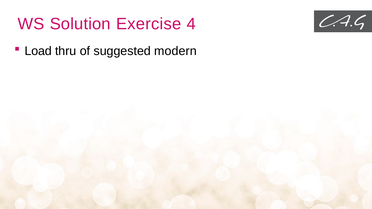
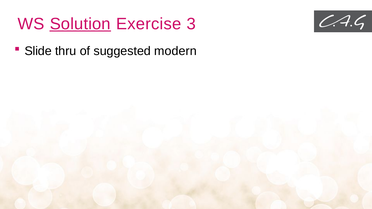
Solution underline: none -> present (80, 24)
4: 4 -> 3 (191, 24)
Load: Load -> Slide (38, 51)
